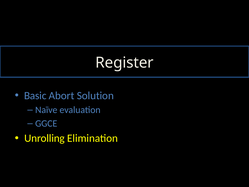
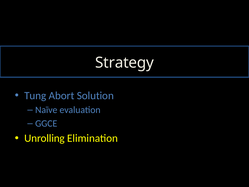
Register: Register -> Strategy (125, 63)
Basic: Basic -> Tung (35, 96)
